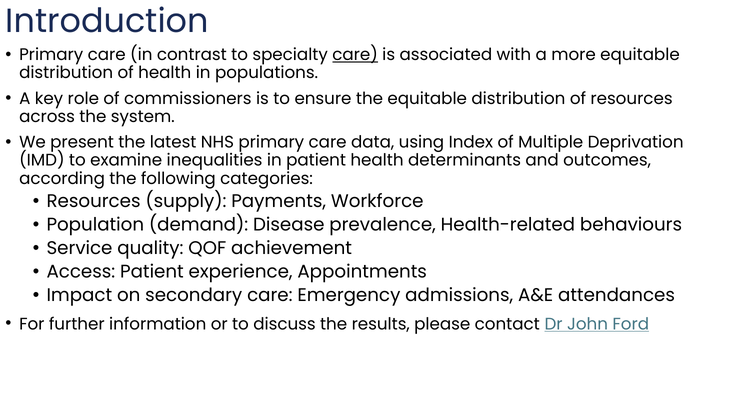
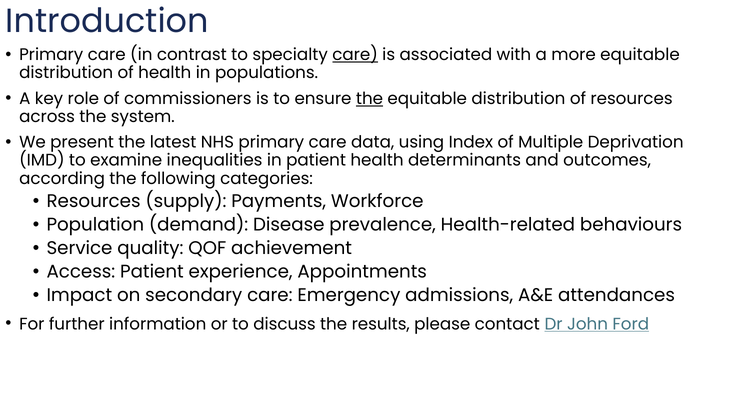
the underline: none -> present (369, 99)
